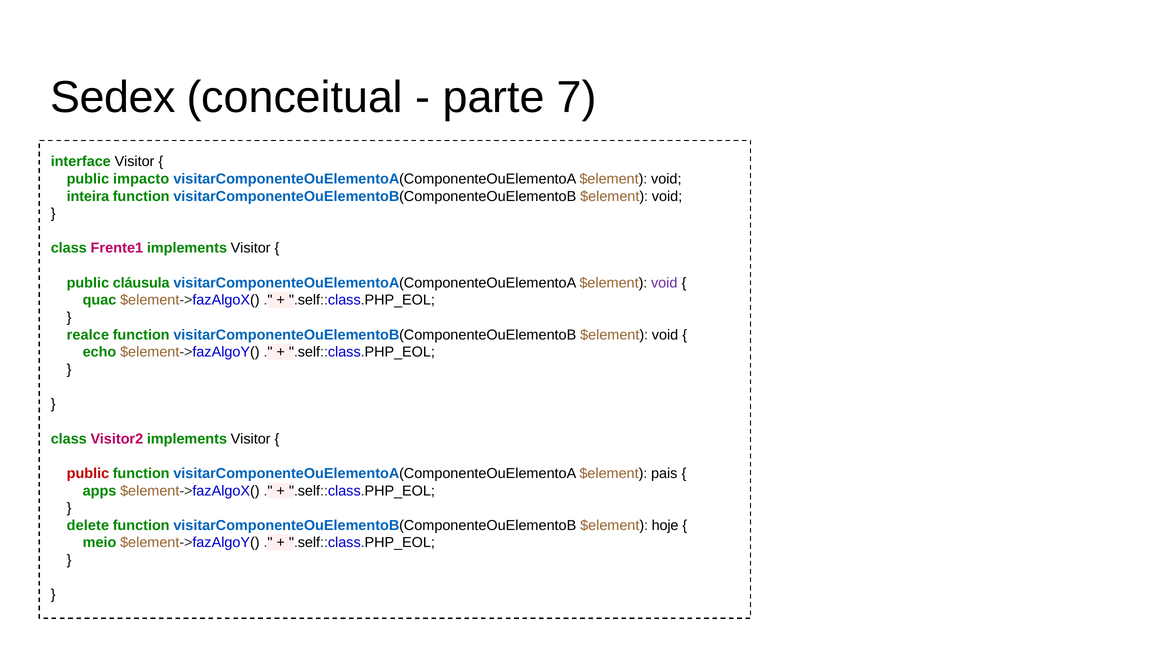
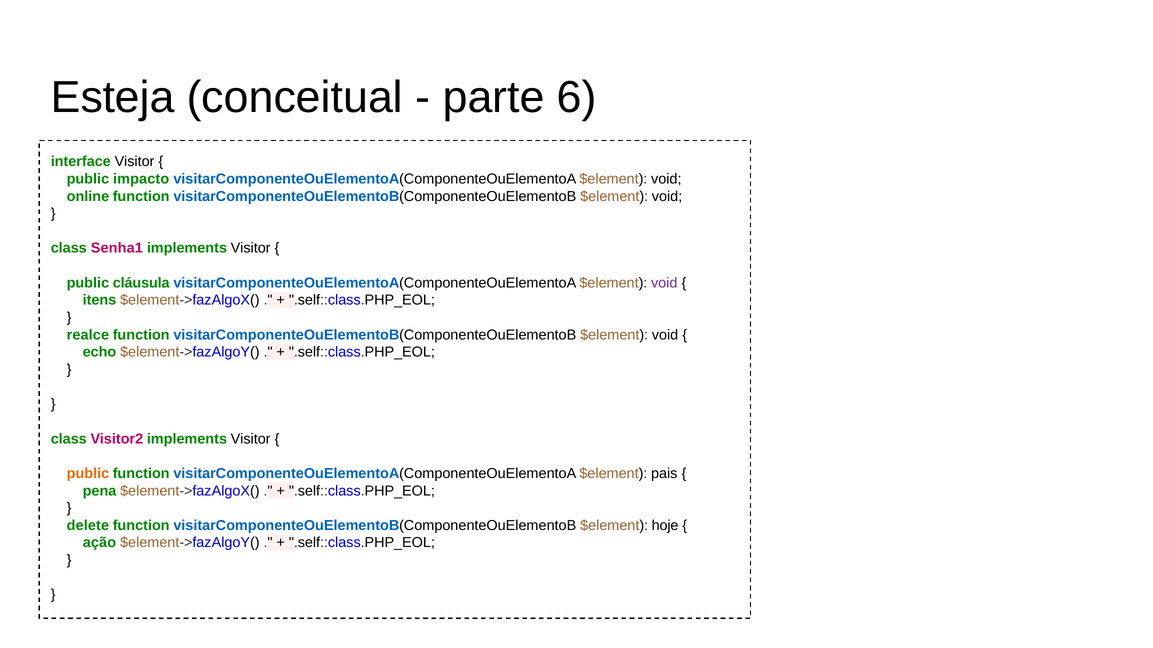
Sedex: Sedex -> Esteja (113, 98)
7: 7 -> 6 (577, 98)
inteira: inteira -> online (88, 196)
Frente1: Frente1 -> Senha1 (117, 248)
quac: quac -> itens (100, 300)
public colour: red -> orange (88, 474)
apps: apps -> pena (100, 491)
meio: meio -> ação (99, 543)
